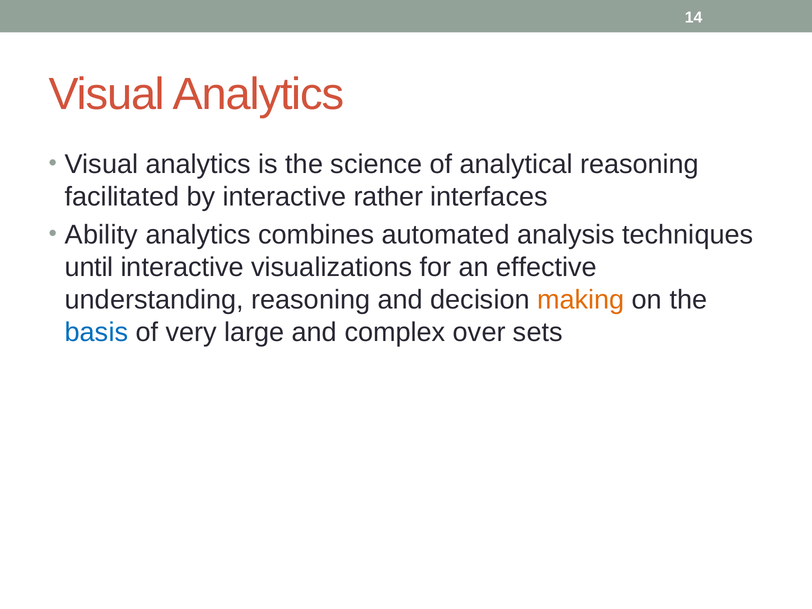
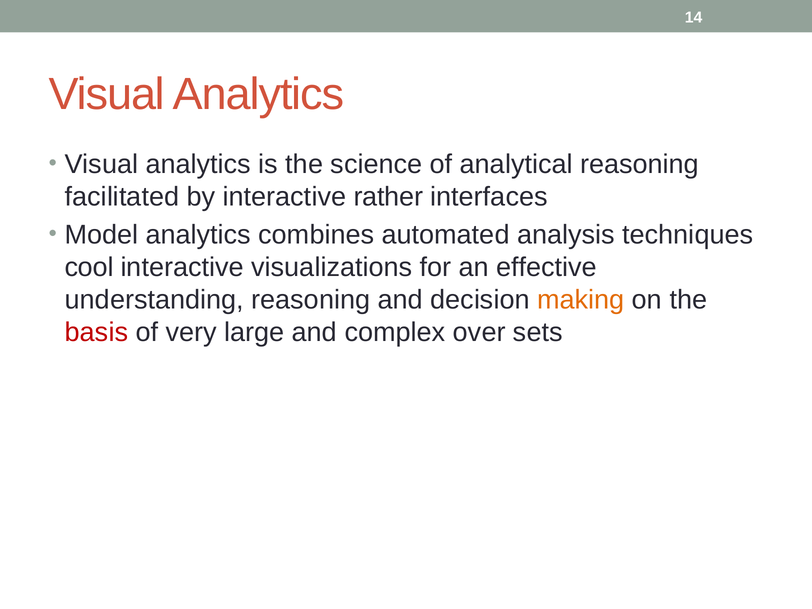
Ability: Ability -> Model (102, 235)
until: until -> cool (89, 267)
basis colour: blue -> red (96, 332)
